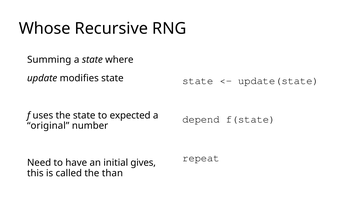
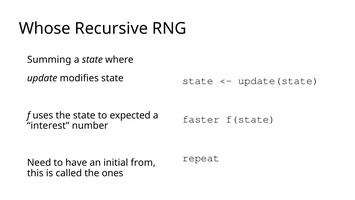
depend: depend -> faster (201, 119)
original: original -> interest (48, 126)
gives: gives -> from (143, 163)
than: than -> ones (113, 173)
